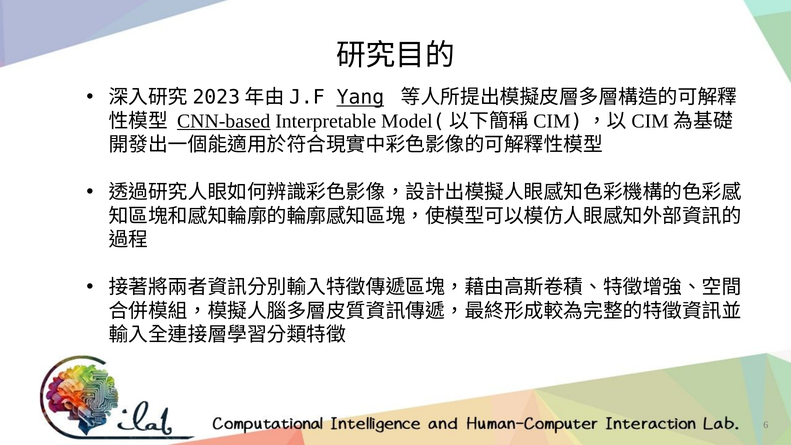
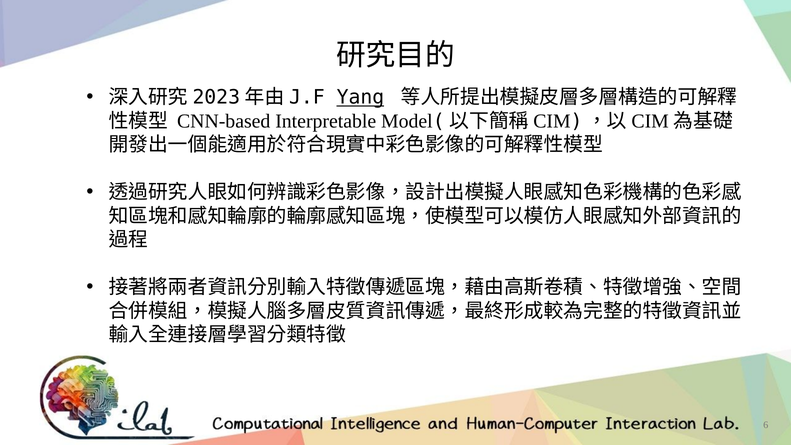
CNN-based underline: present -> none (224, 121)
